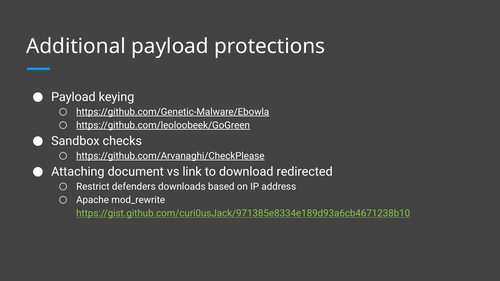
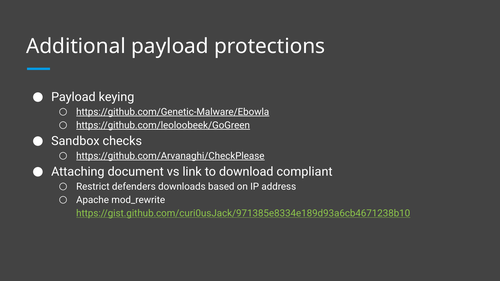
redirected: redirected -> compliant (305, 172)
